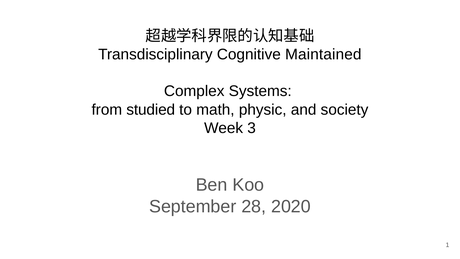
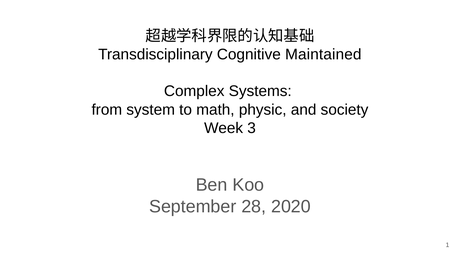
studied: studied -> system (151, 110)
